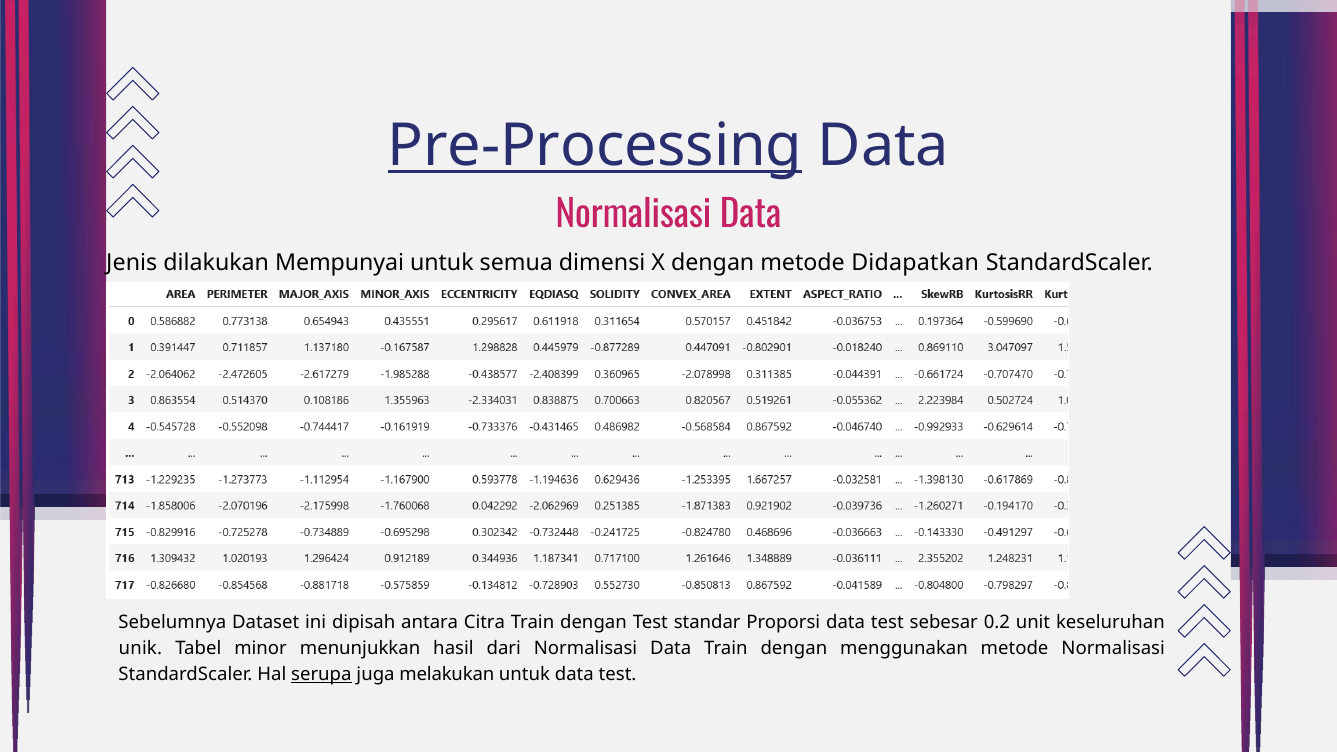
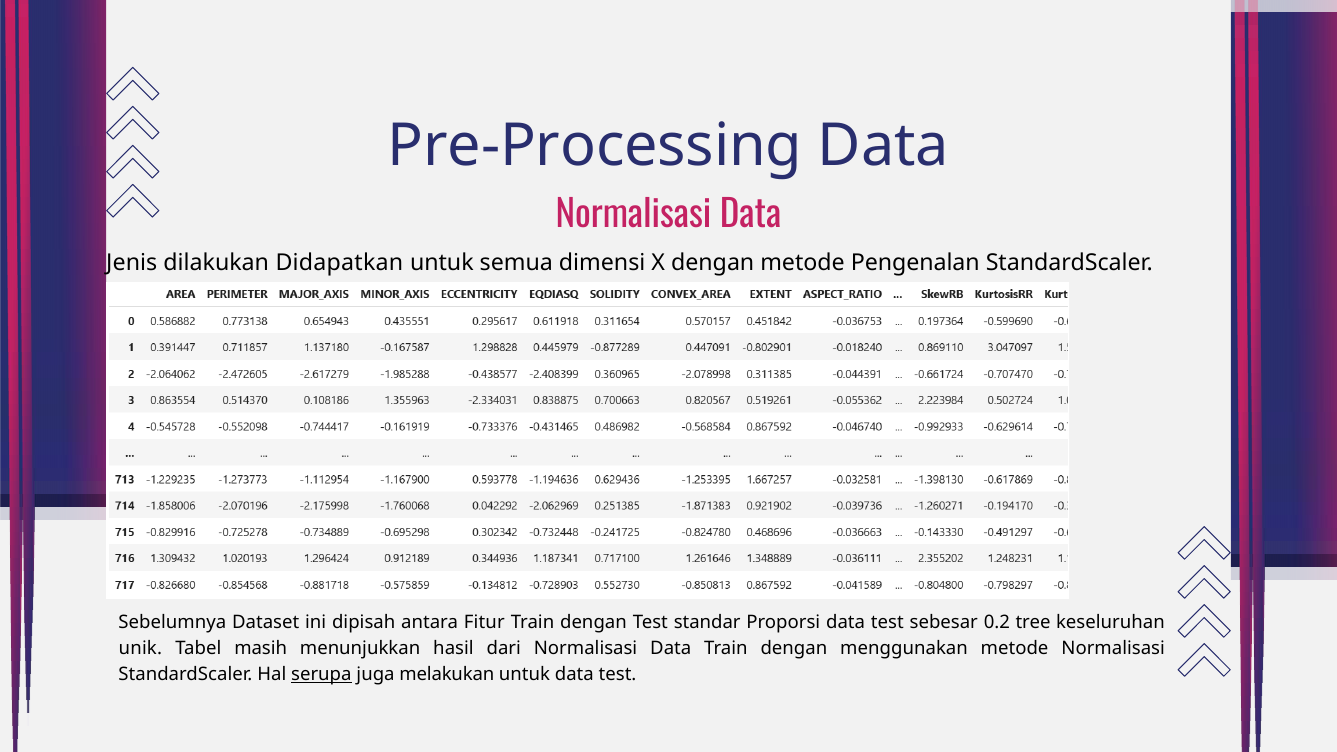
Pre-Processing underline: present -> none (595, 146)
Mempunyai: Mempunyai -> Didapatkan (339, 263)
Didapatkan: Didapatkan -> Pengenalan (915, 263)
Citra: Citra -> Fitur (484, 623)
unit: unit -> tree (1033, 623)
minor: minor -> masih (261, 649)
